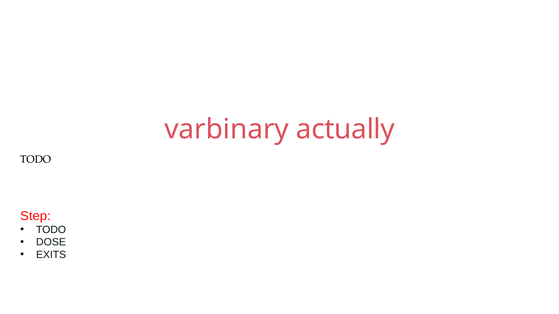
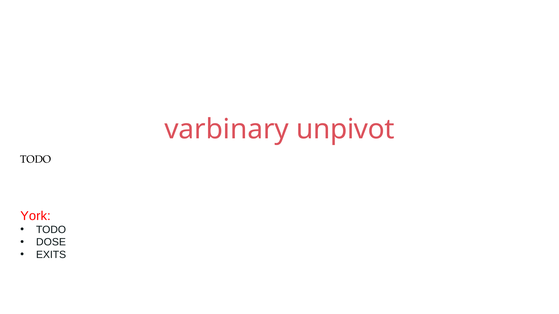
actually: actually -> unpivot (345, 129)
Step: Step -> York (35, 216)
